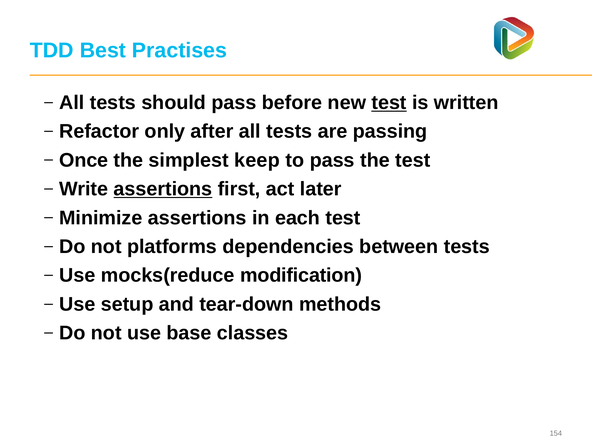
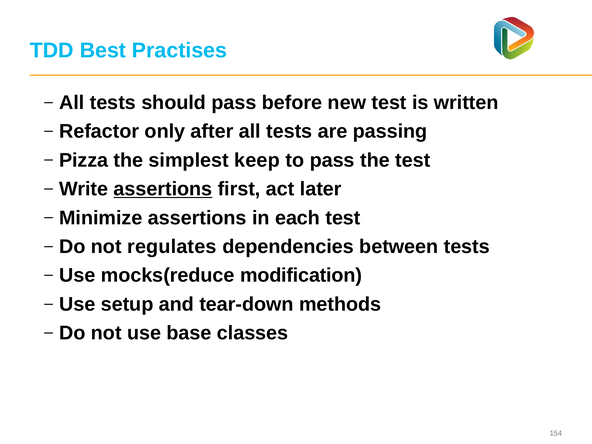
test underline: present -> none (389, 103)
Once: Once -> Pizza (84, 160)
platforms: platforms -> regulates (172, 247)
